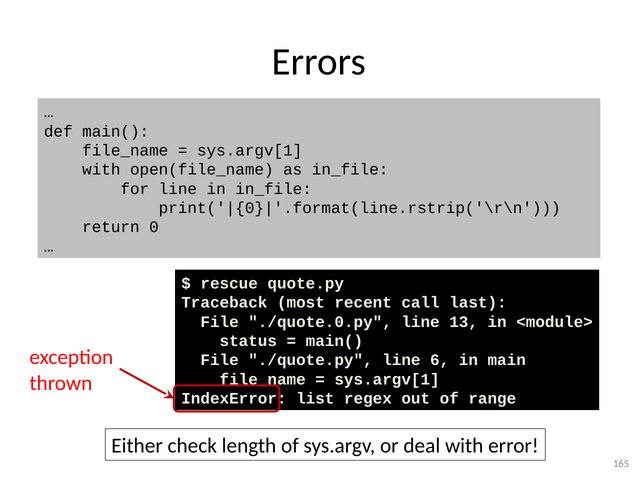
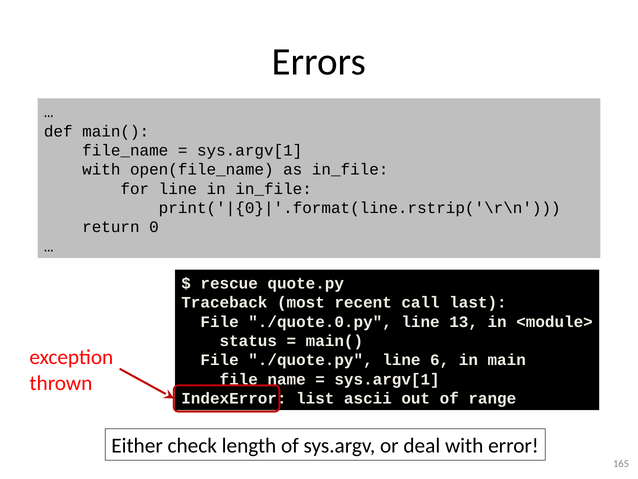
regex: regex -> ascii (368, 398)
